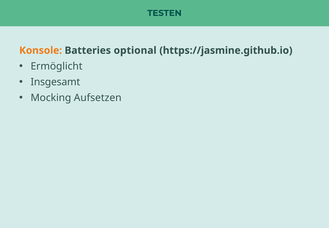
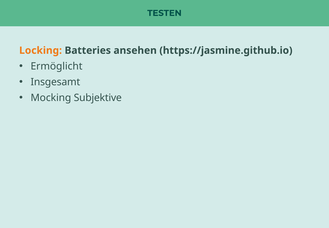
Konsole: Konsole -> Locking (41, 50)
optional: optional -> ansehen (135, 50)
Aufsetzen: Aufsetzen -> Subjektive (98, 98)
